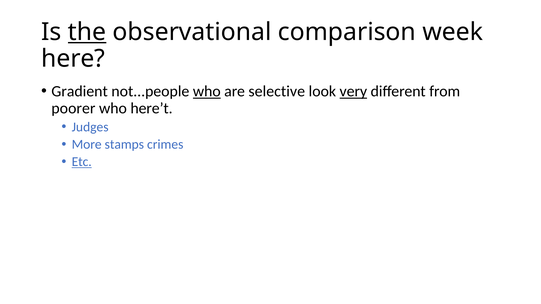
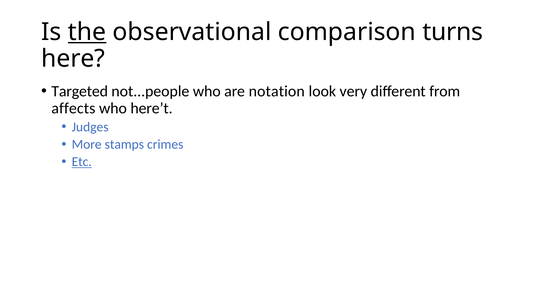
week: week -> turns (453, 32)
Gradient: Gradient -> Targeted (80, 91)
who underline: present -> none (207, 91)
selective: selective -> notation (277, 91)
very underline: present -> none (353, 91)
poorer: poorer -> affects (73, 109)
